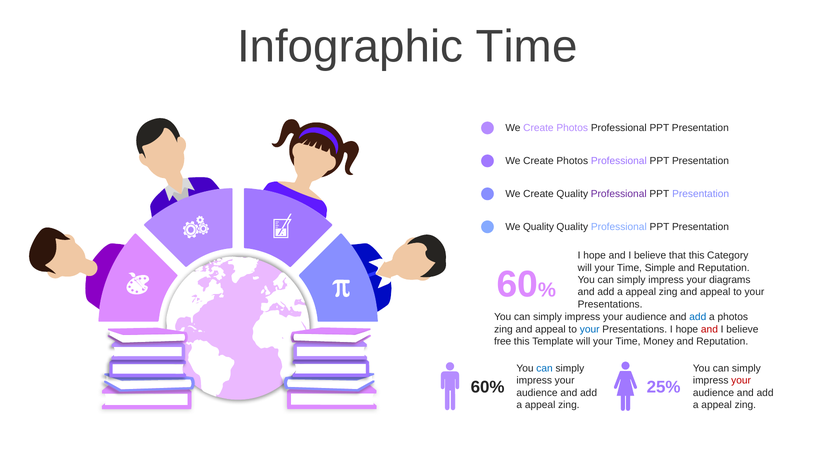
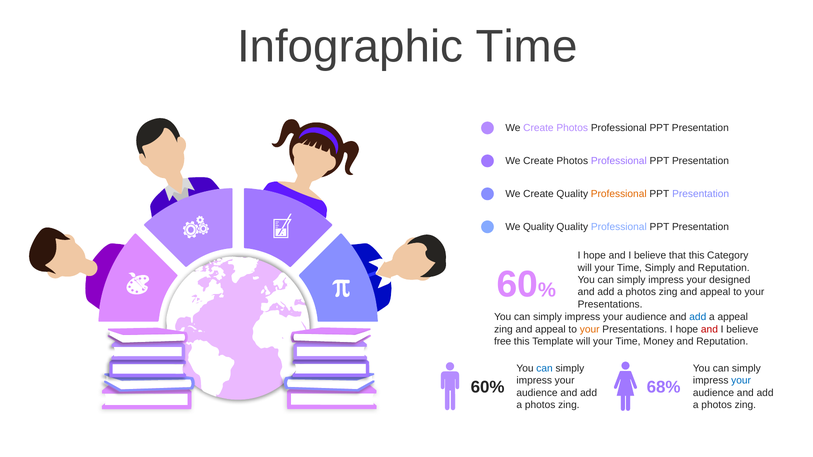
Professional colour: purple -> orange (619, 194)
Time Simple: Simple -> Simply (660, 268)
diagrams: diagrams -> designed (730, 280)
appeal: appeal -> photos (641, 292)
a photos: photos -> appeal (733, 317)
your colour: blue -> orange (590, 329)
your colour: red -> blue (741, 381)
25%: 25% -> 68% (664, 388)
appeal: appeal -> photos (540, 405)
appeal: appeal -> photos (717, 405)
